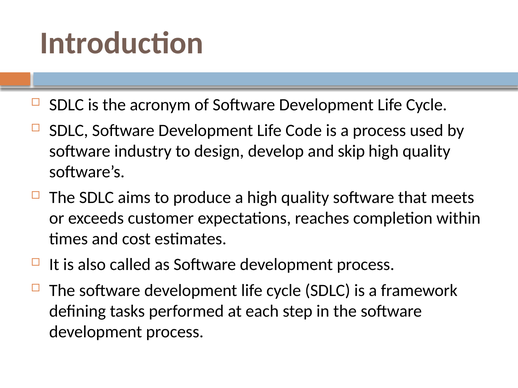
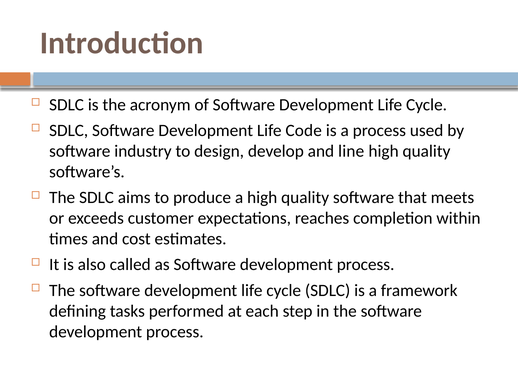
skip: skip -> line (351, 151)
